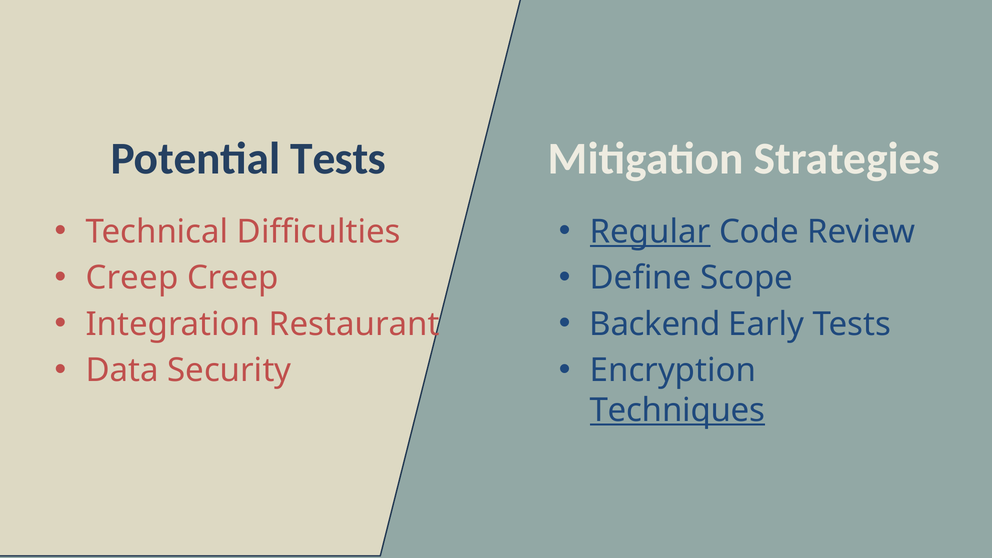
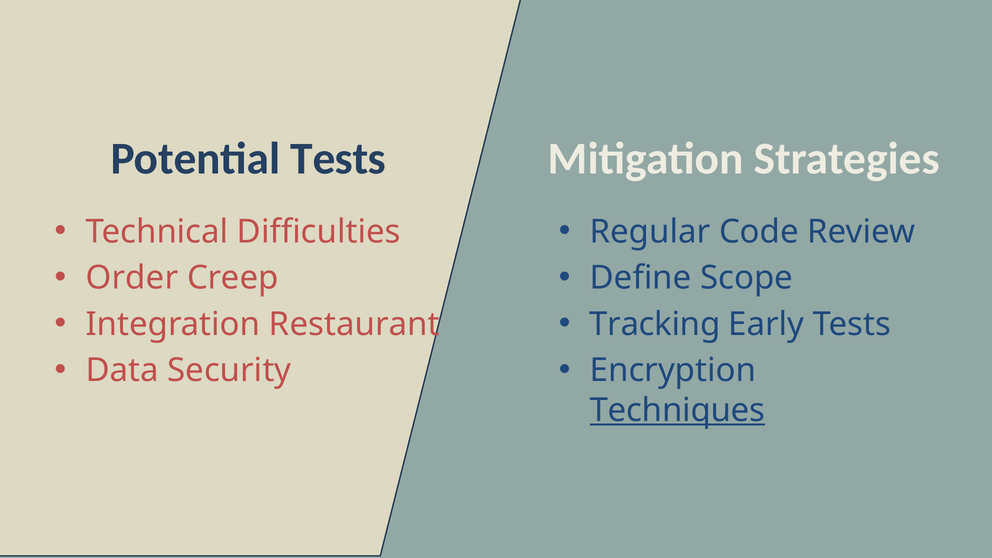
Regular underline: present -> none (650, 232)
Creep: Creep -> Order (132, 278)
Backend: Backend -> Tracking (655, 324)
